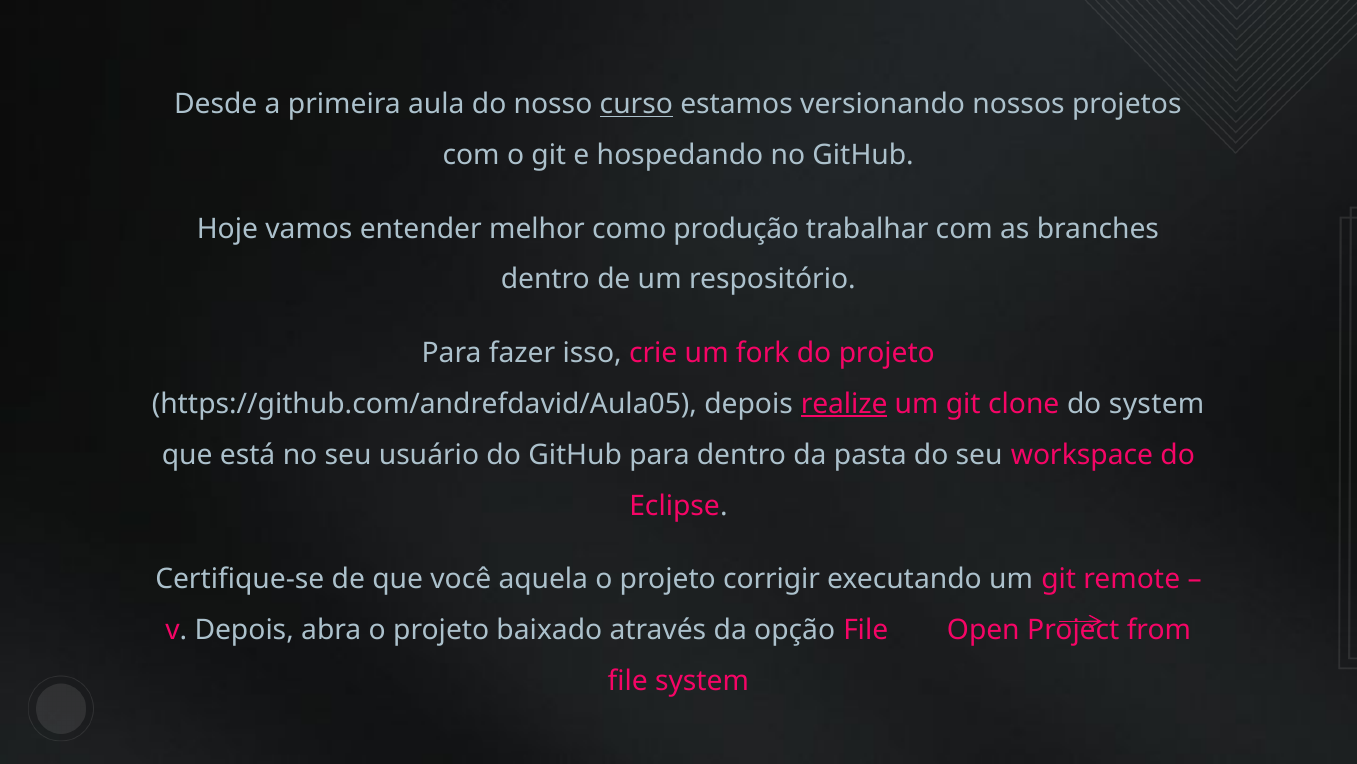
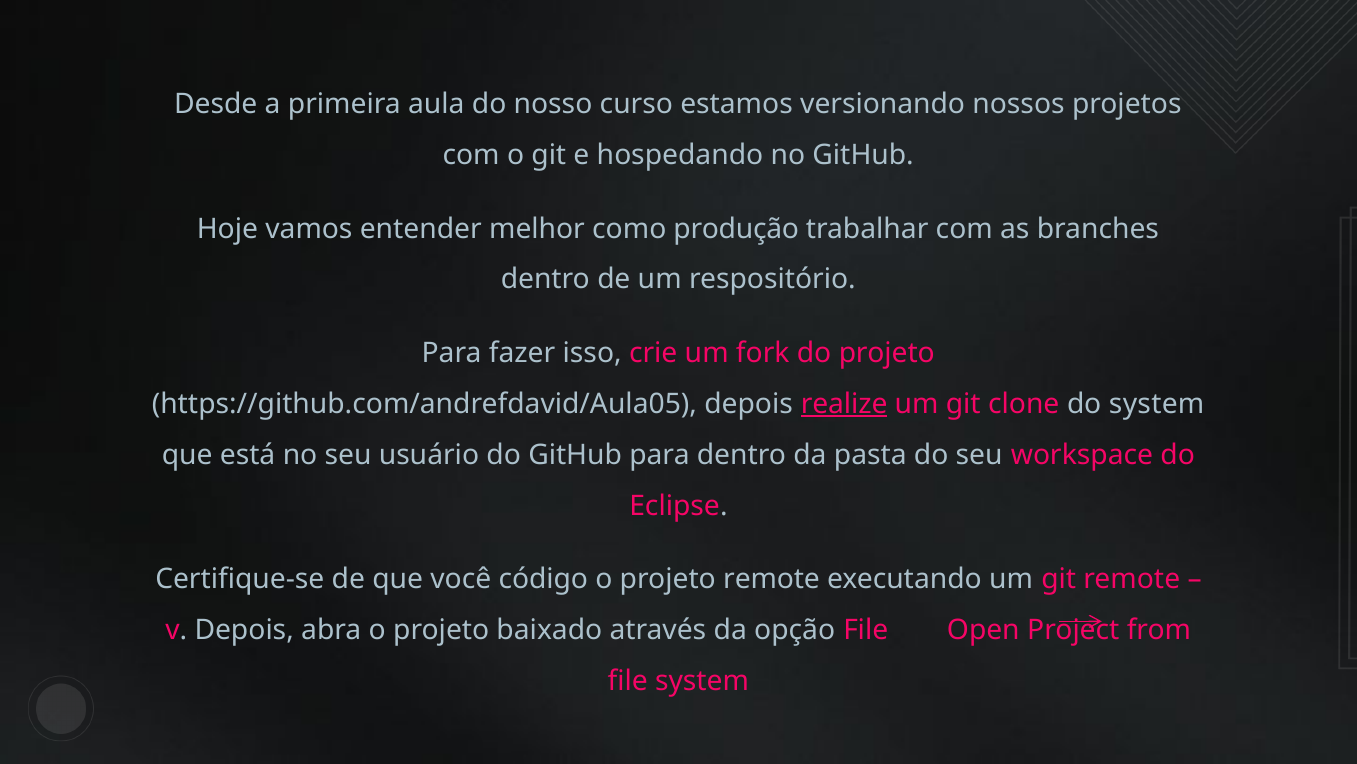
curso underline: present -> none (636, 104)
aquela: aquela -> código (543, 579)
projeto corrigir: corrigir -> remote (772, 579)
